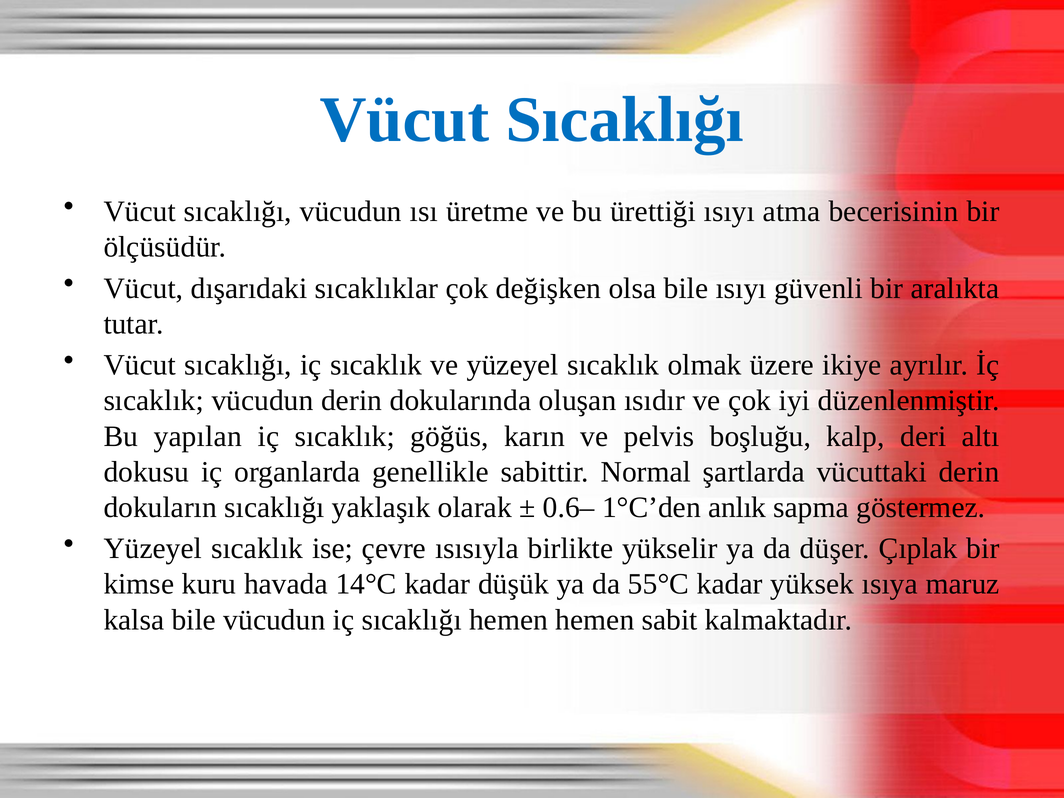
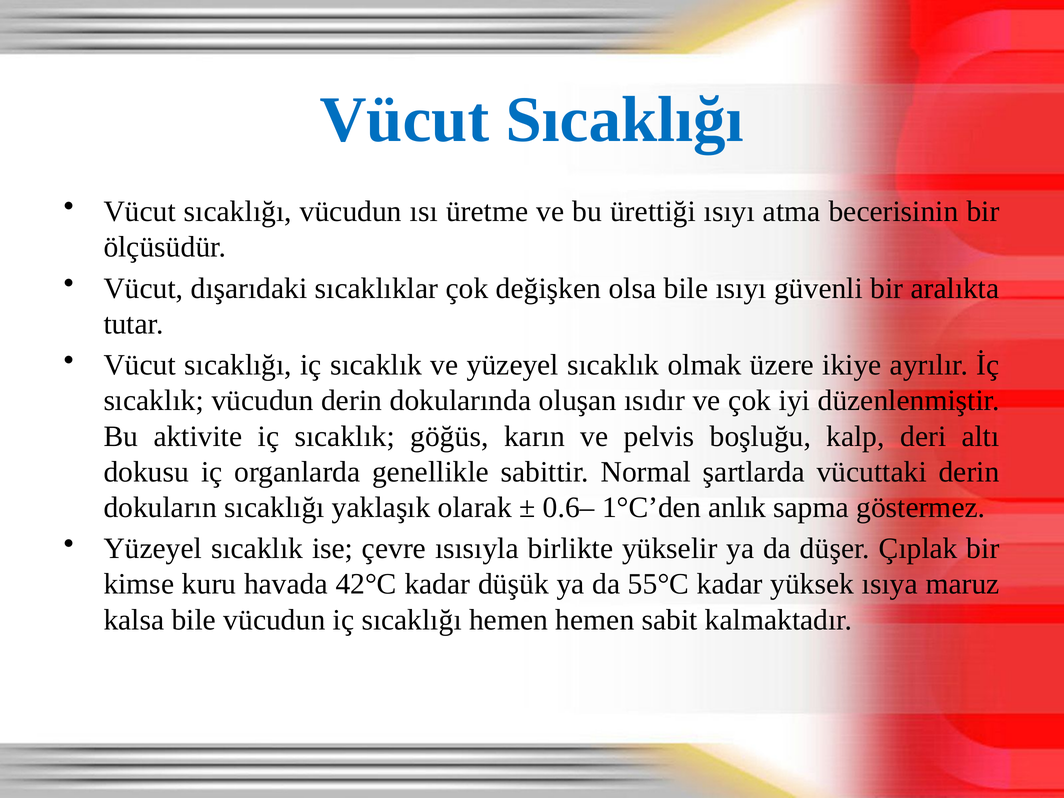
yapılan: yapılan -> aktivite (198, 436)
14°C: 14°C -> 42°C (366, 584)
